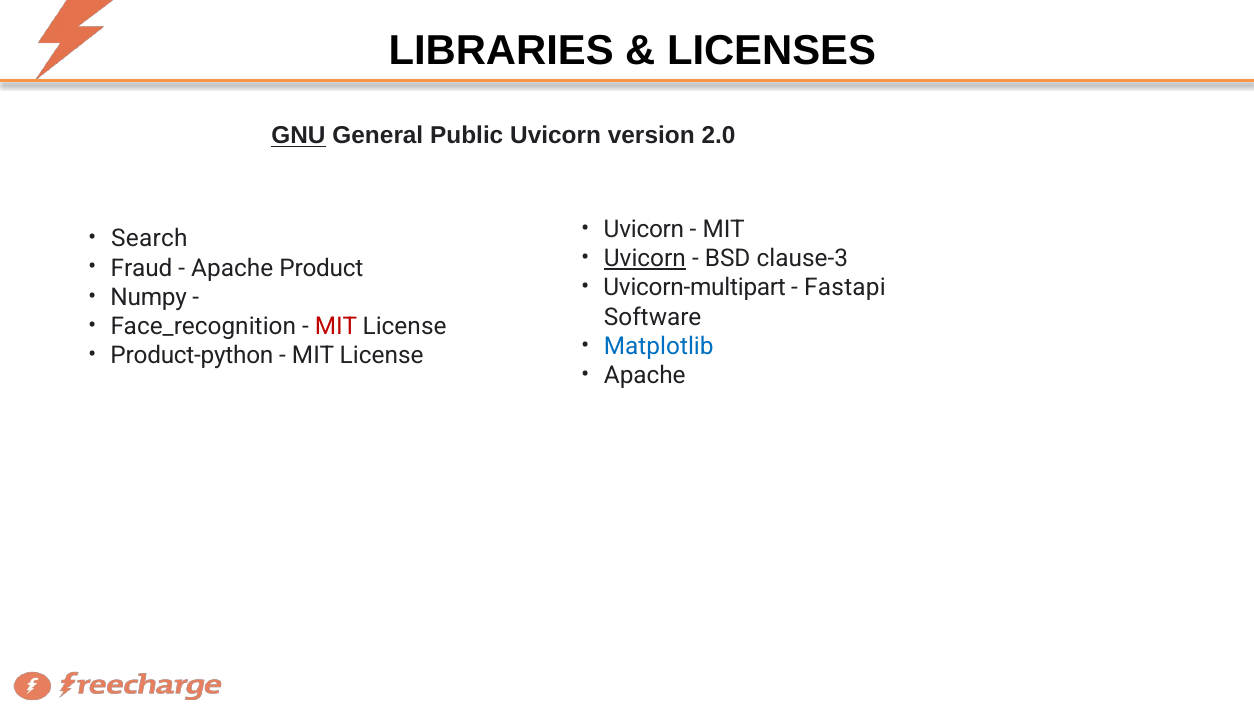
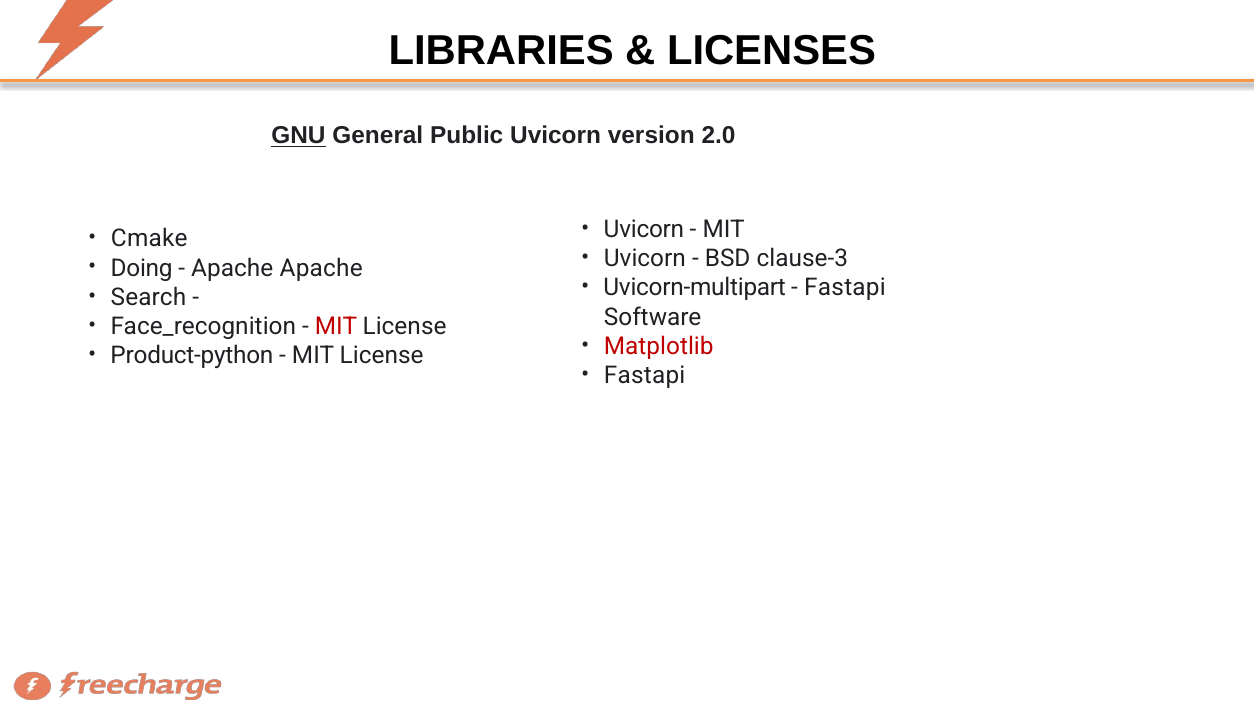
Search: Search -> Cmake (149, 239)
Uvicorn underline: present -> none (645, 259)
Fraud: Fraud -> Doing (142, 268)
Apache Product: Product -> Apache (321, 268)
Numpy: Numpy -> Search (148, 298)
Matplotlib colour: blue -> red (659, 347)
Apache: Apache -> Fastapi (645, 376)
